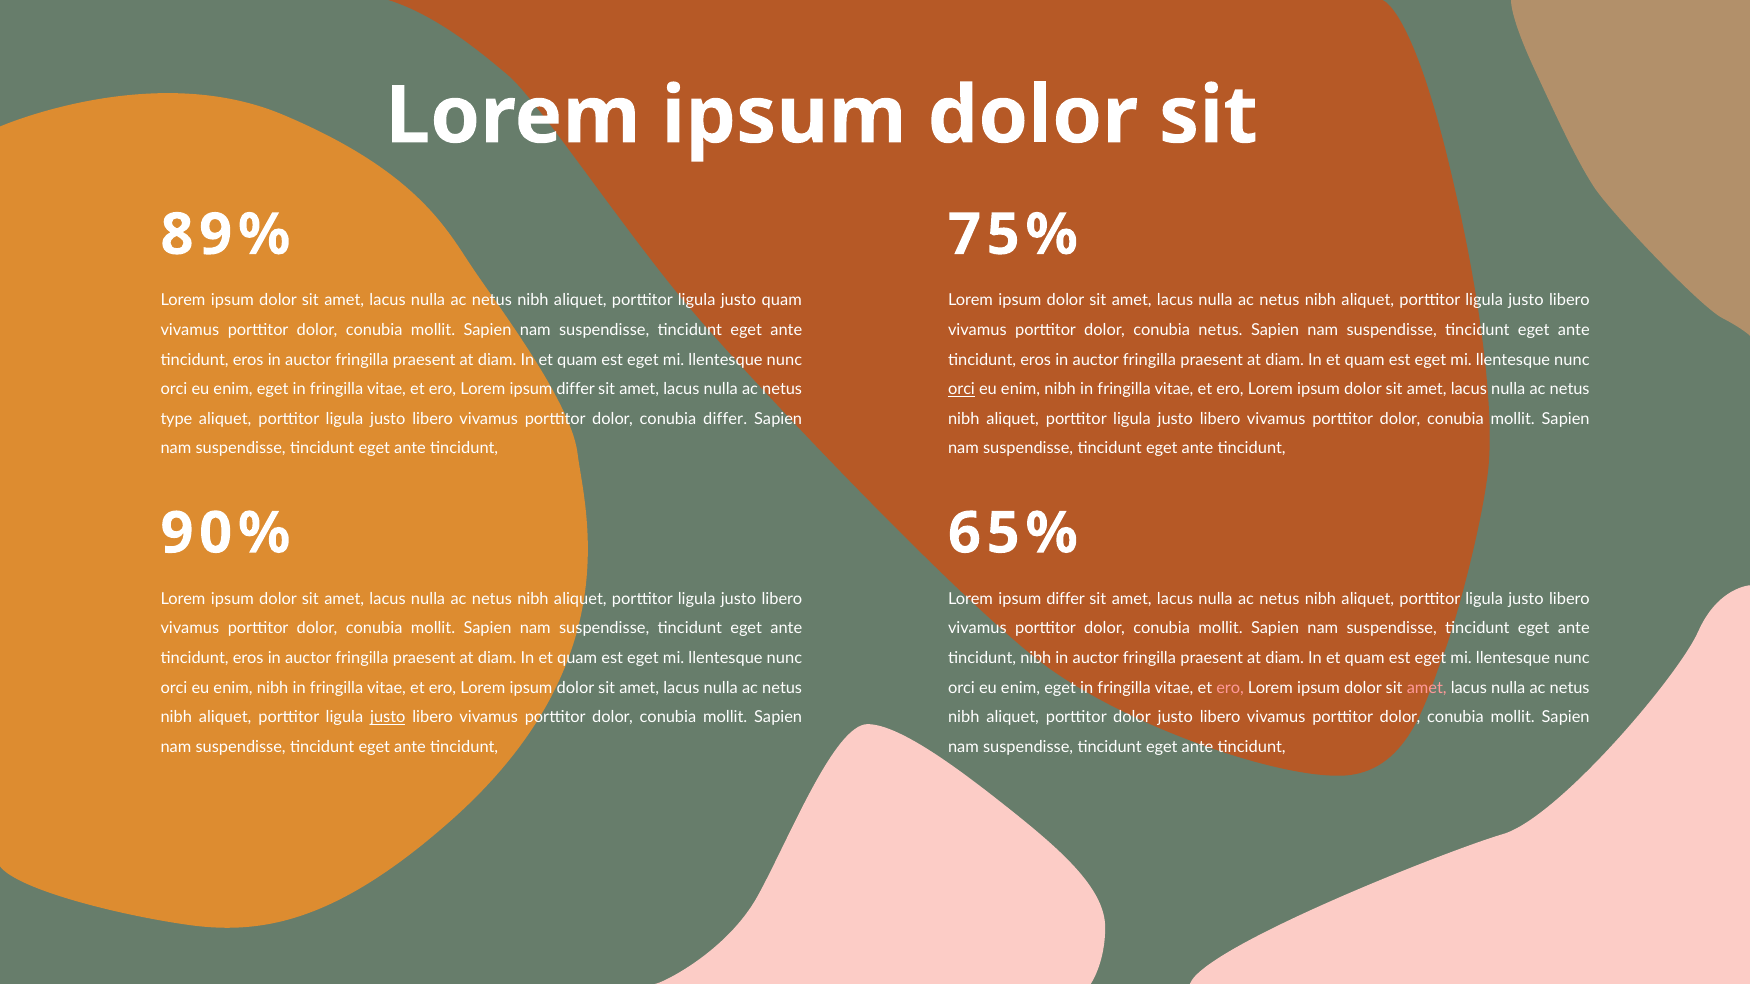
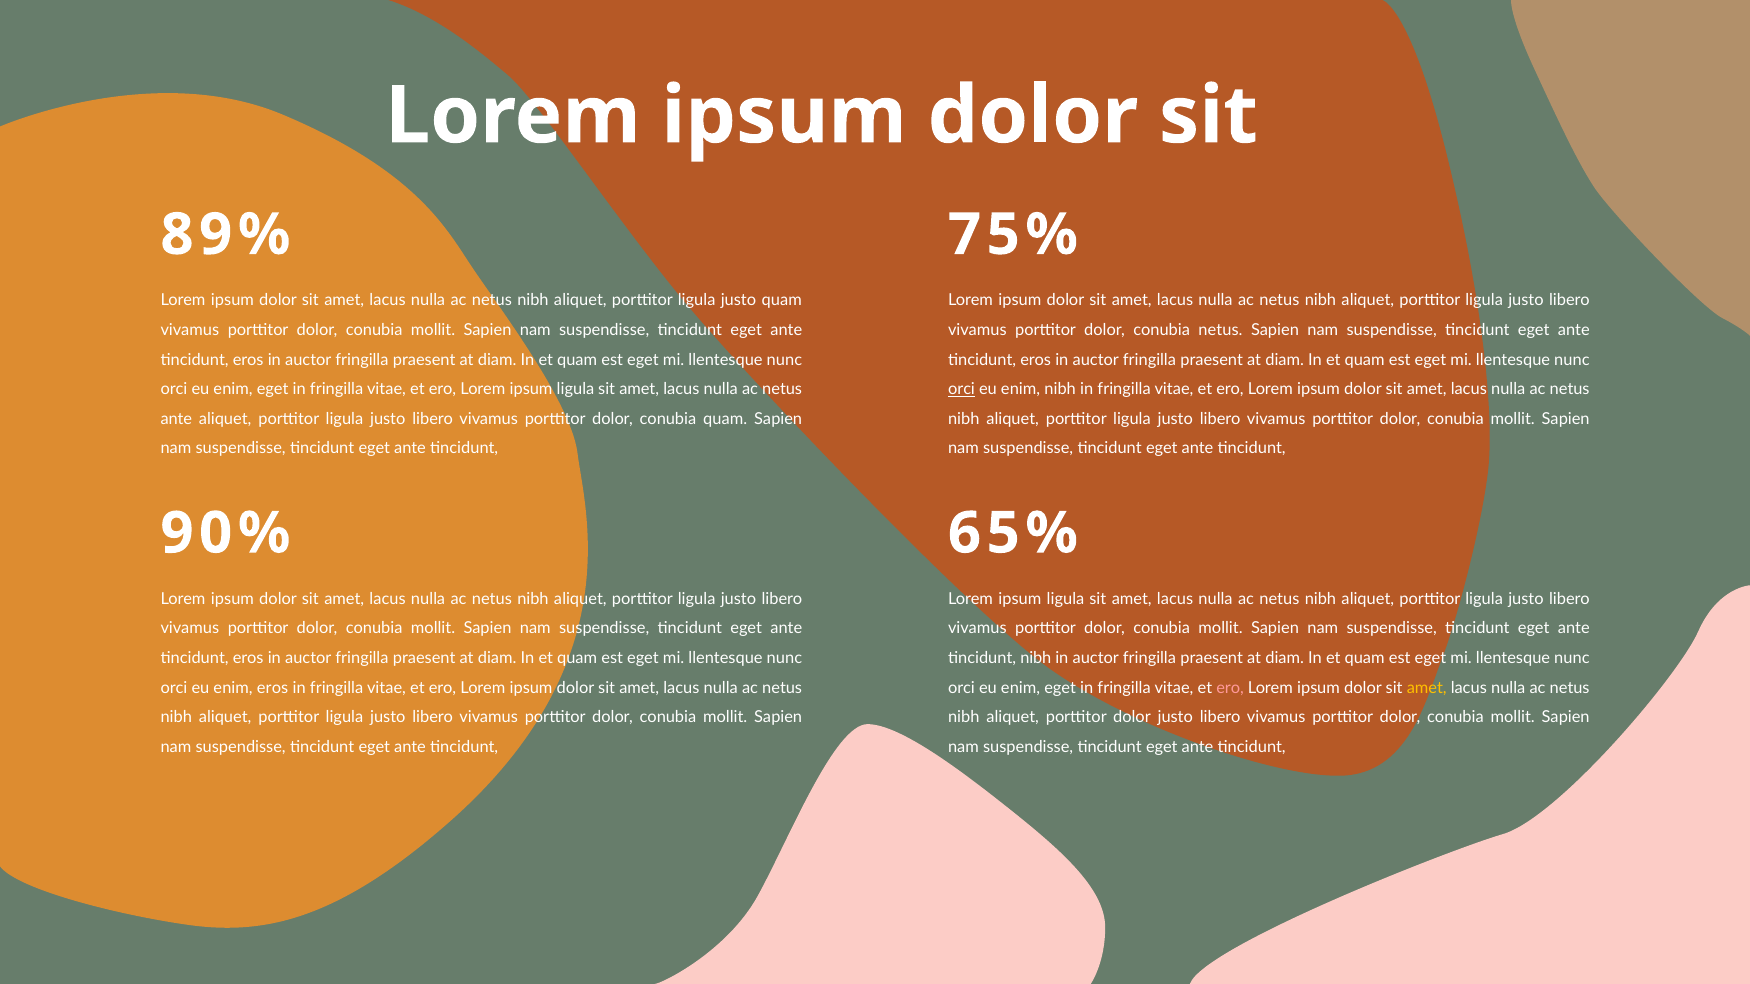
ero Lorem ipsum differ: differ -> ligula (576, 389)
type: type -> ante (176, 419)
conubia differ: differ -> quam (725, 419)
differ: differ -> ligula (1066, 599)
nibh: nibh -> eros (273, 688)
amet colour: pink -> yellow (1427, 688)
justo underline: present -> none (388, 718)
